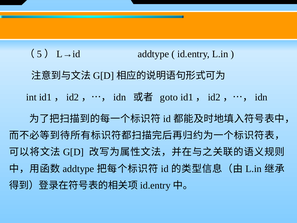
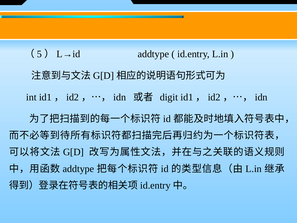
goto: goto -> digit (169, 97)
